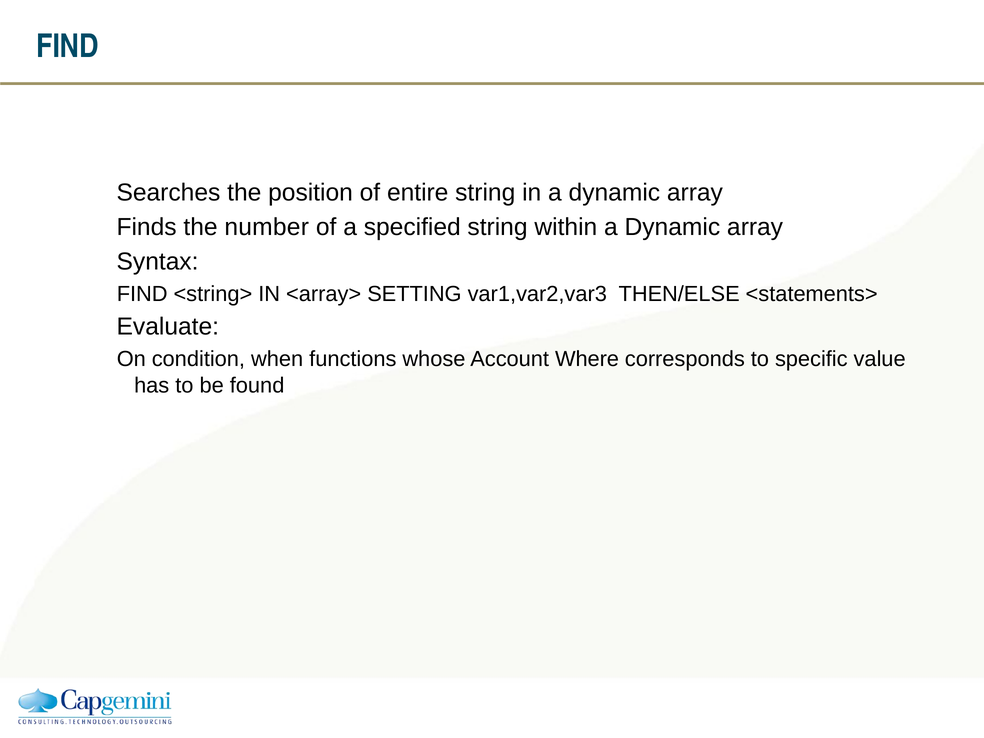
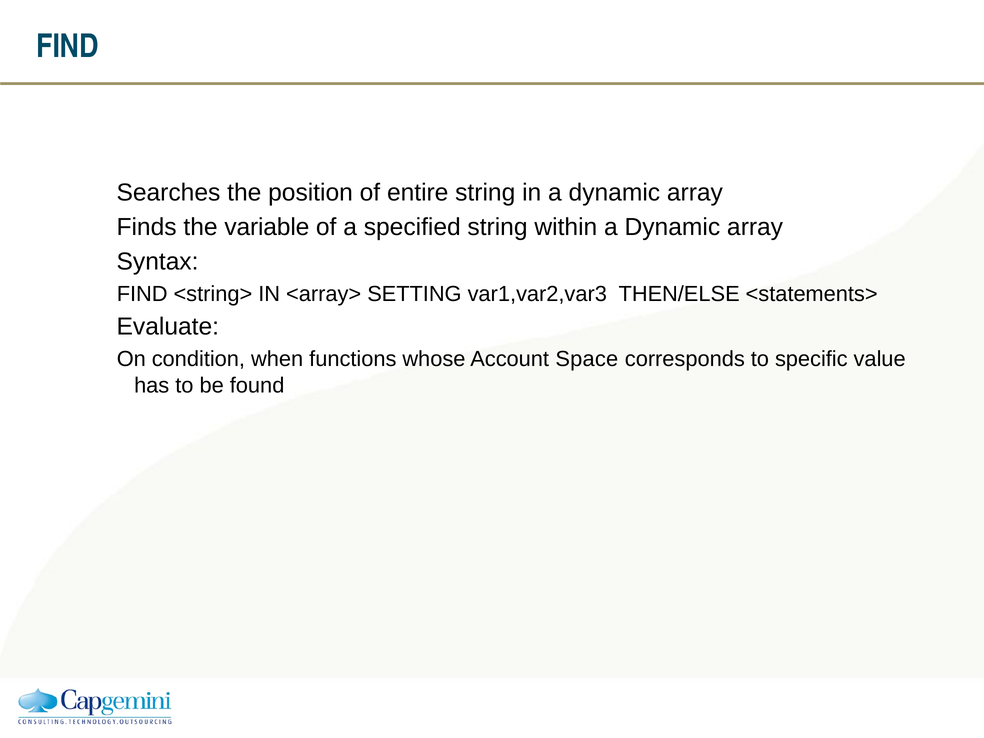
number: number -> variable (267, 227)
Where: Where -> Space (587, 359)
